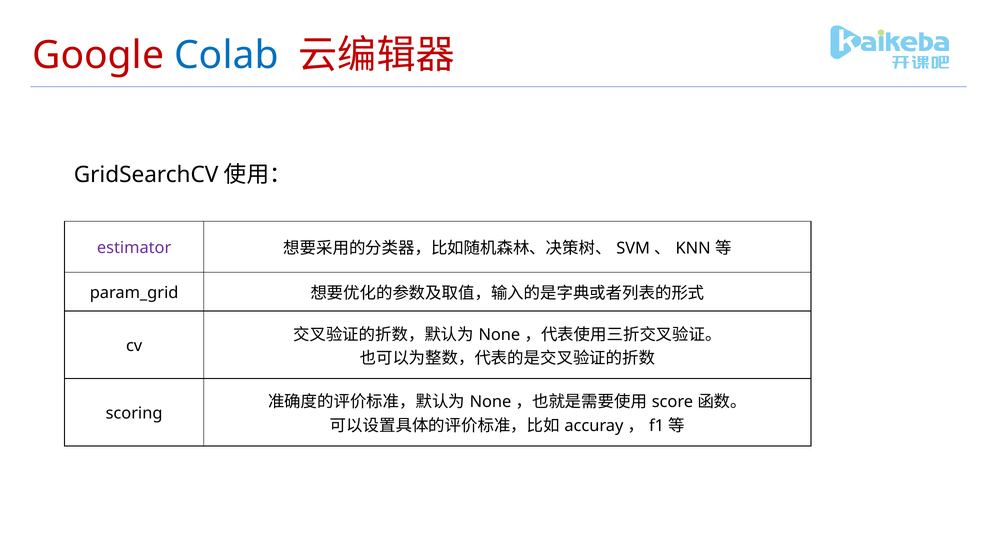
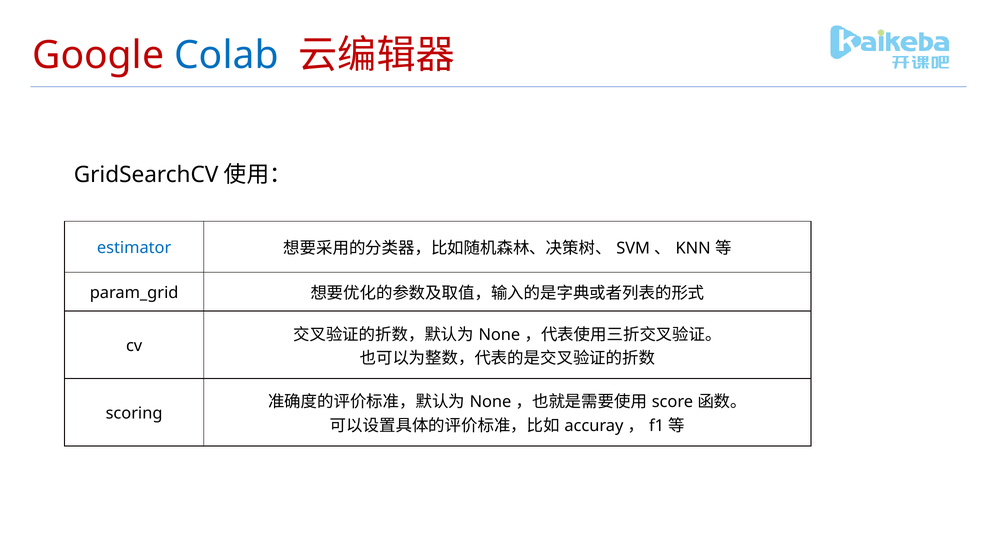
estimator colour: purple -> blue (134, 248)
